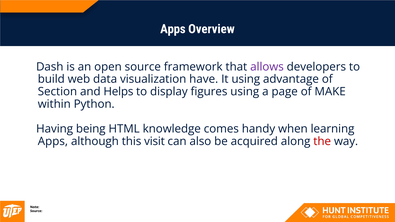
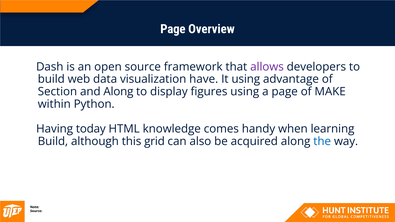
Apps: Apps -> Page (173, 29)
and Helps: Helps -> Along (118, 92)
being: being -> today (91, 129)
Apps: Apps -> Build (53, 141)
visit: visit -> grid (154, 141)
the colour: red -> blue (322, 141)
